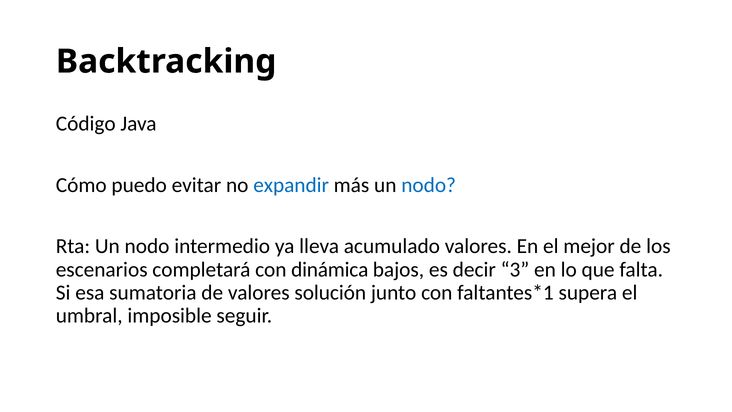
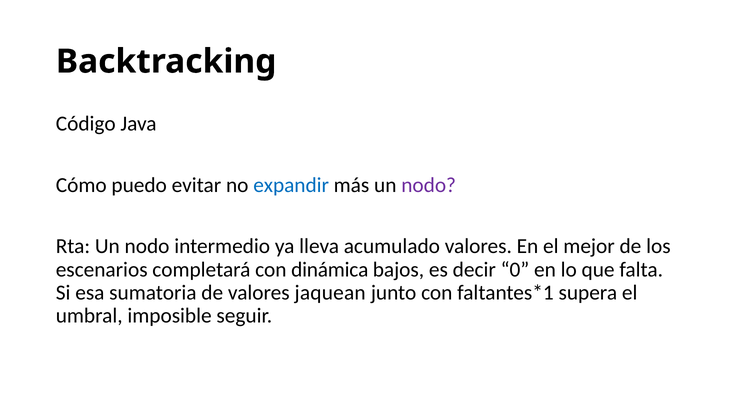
nodo colour: blue -> purple (429, 185)
3: 3 -> 0 (515, 269)
solución: solución -> jaquean (330, 292)
